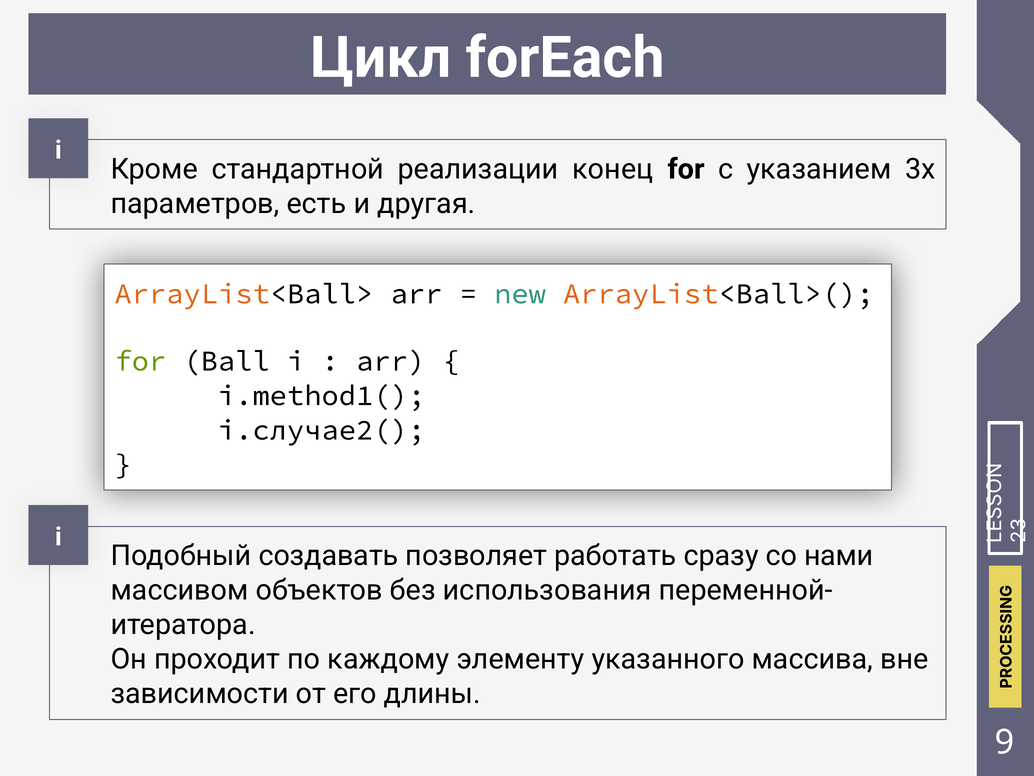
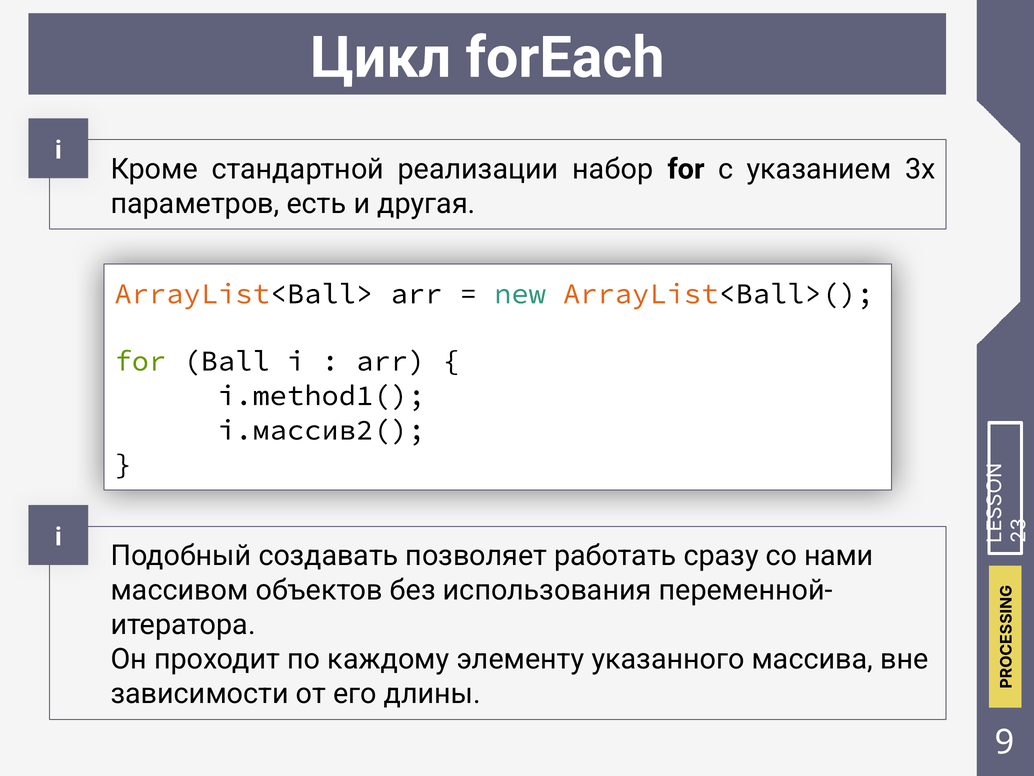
конец: конец -> набор (613, 169)
i.случае2(: i.случае2( -> i.массив2( (321, 430)
